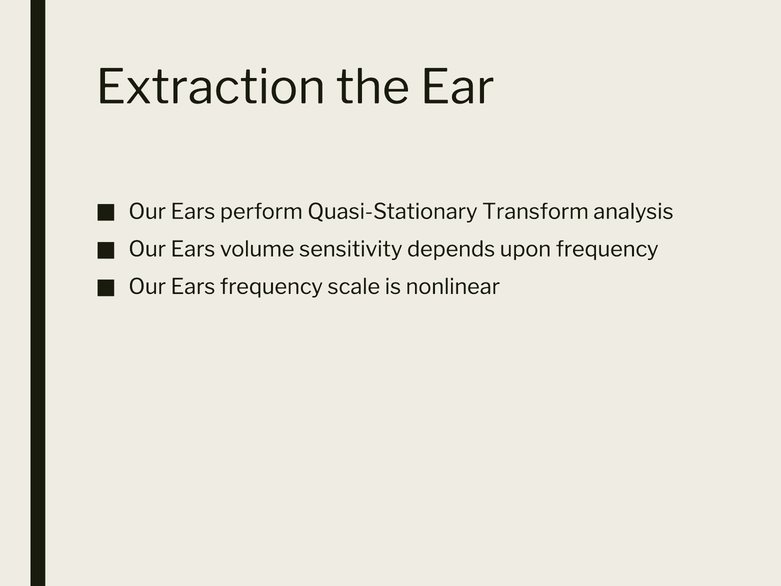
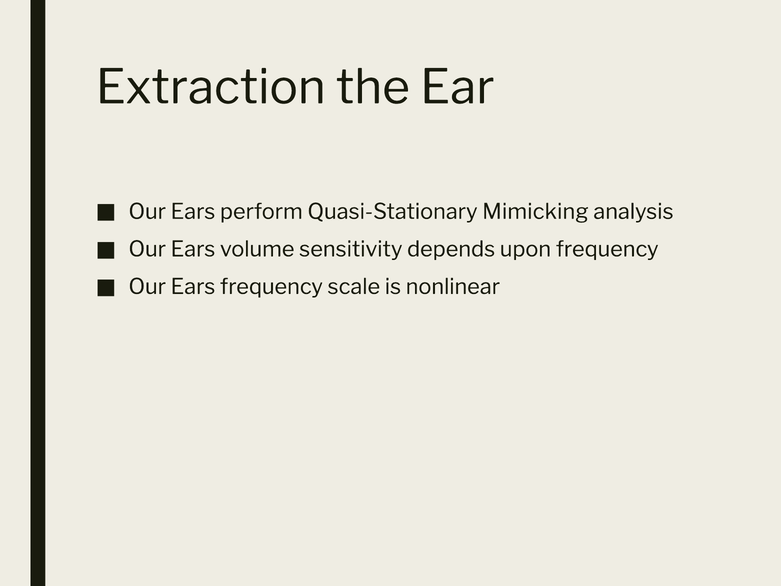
Transform: Transform -> Mimicking (535, 212)
